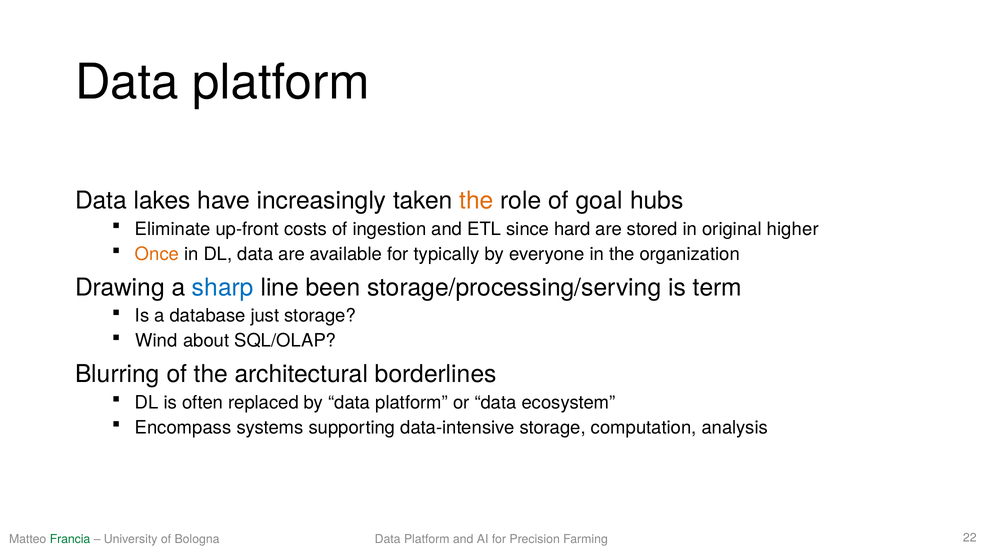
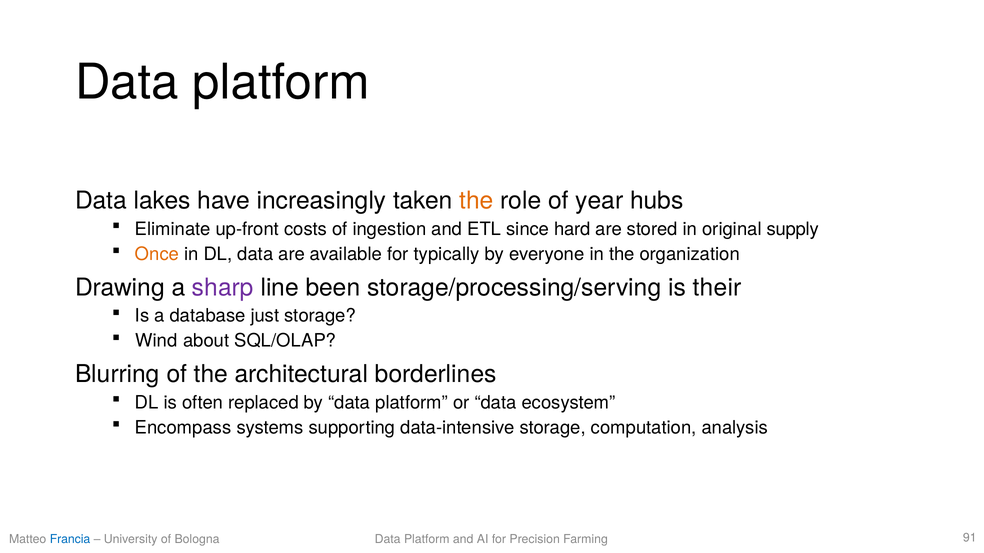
goal: goal -> year (599, 201)
higher: higher -> supply (793, 229)
sharp colour: blue -> purple (223, 288)
term: term -> their (717, 288)
Francia colour: green -> blue (70, 540)
22: 22 -> 91 (970, 538)
